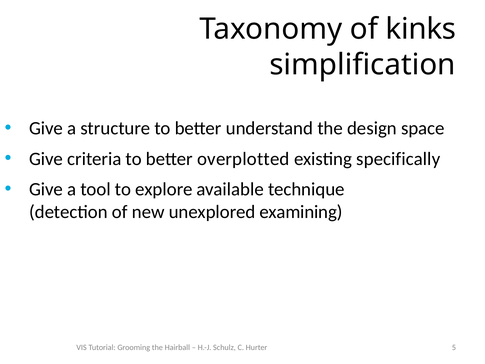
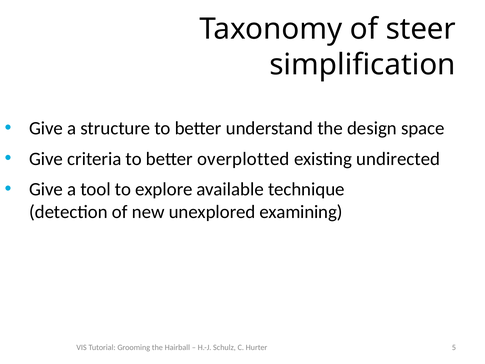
kinks: kinks -> steer (421, 29)
specifically: specifically -> undirected (398, 159)
